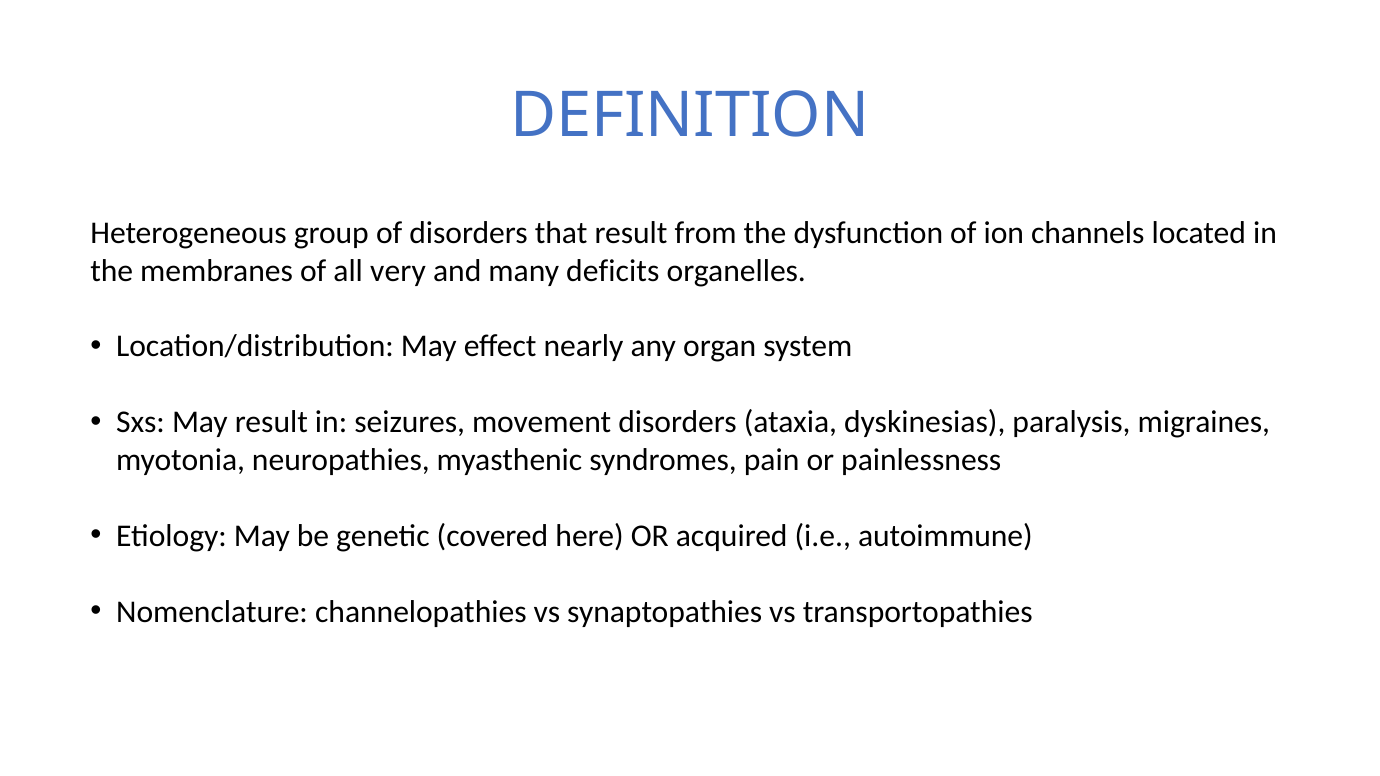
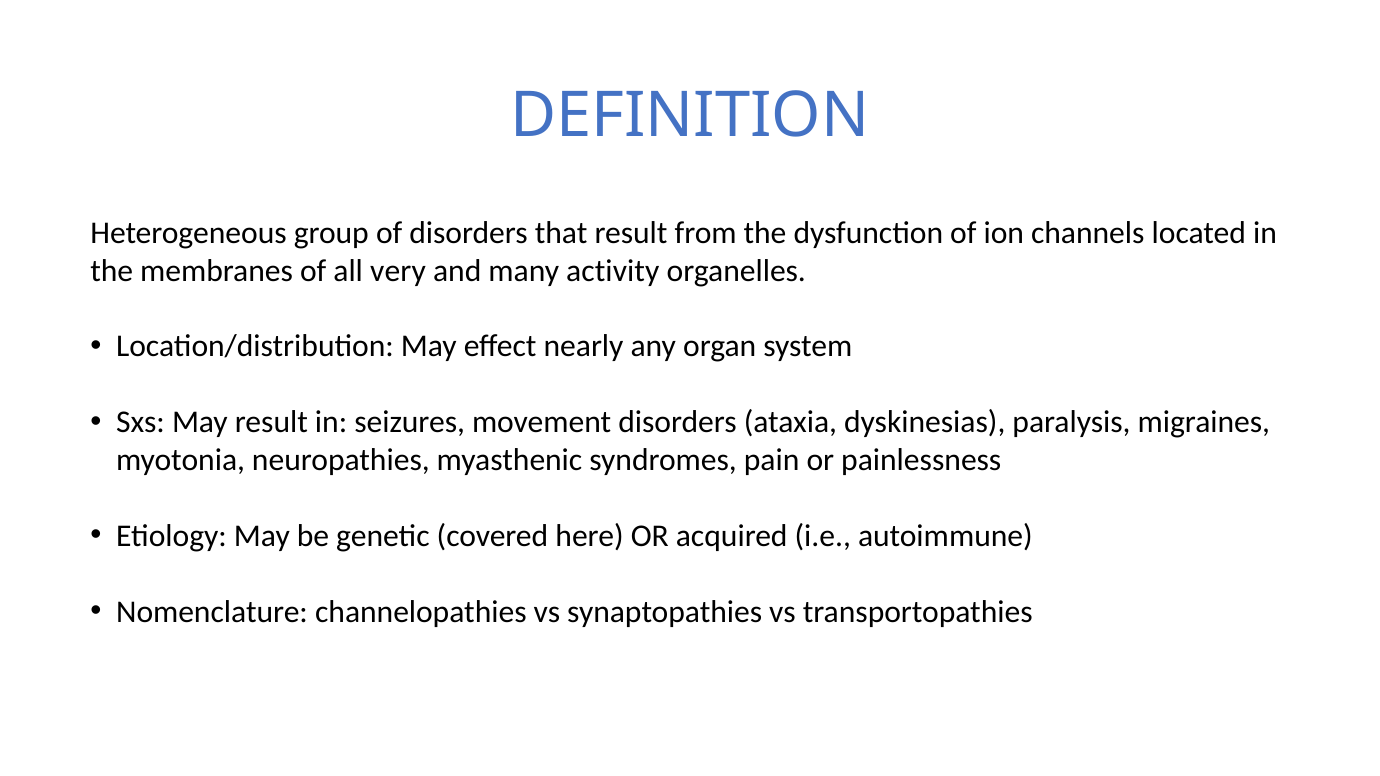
deficits: deficits -> activity (613, 271)
